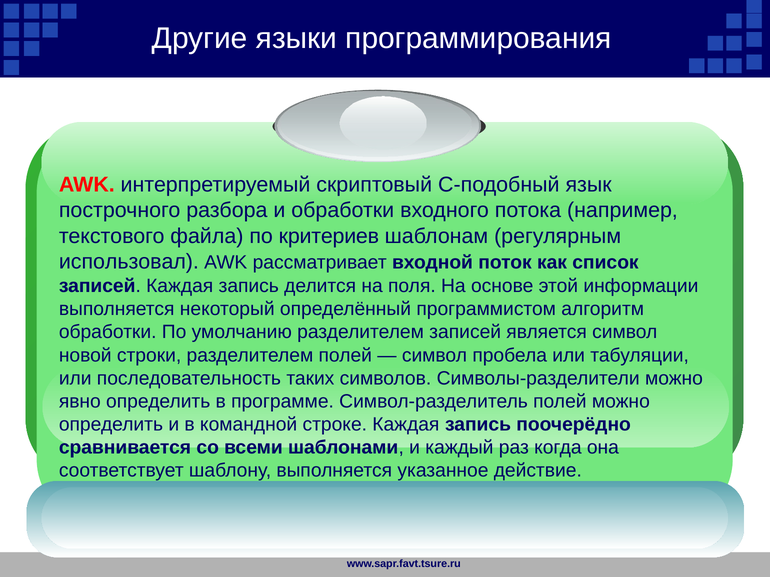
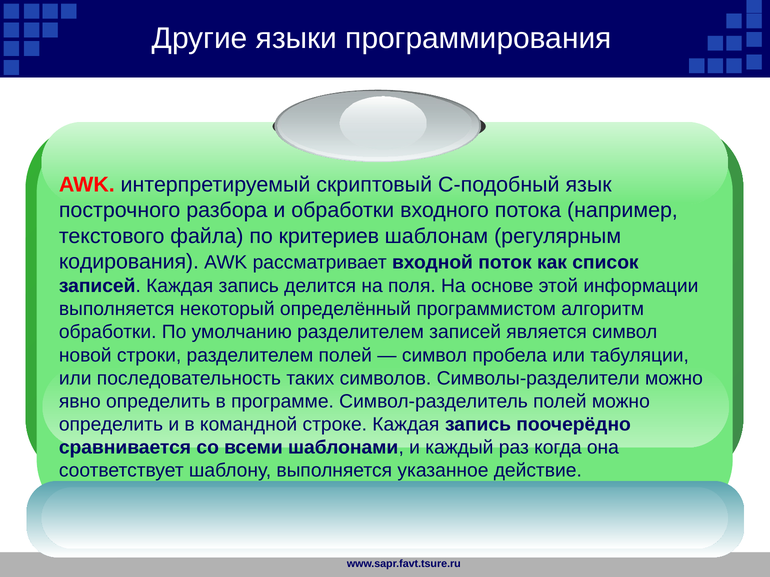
использовал: использовал -> кодирования (129, 262)
